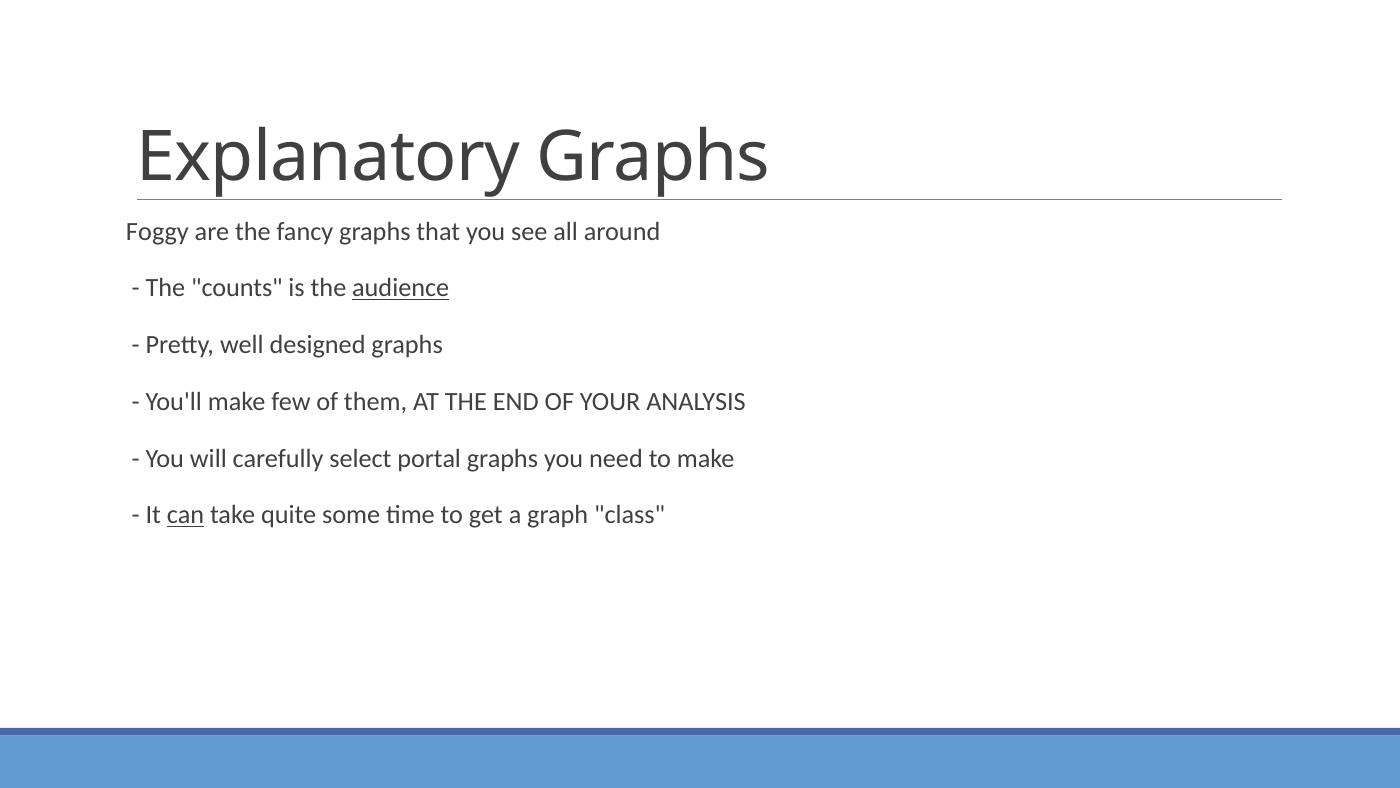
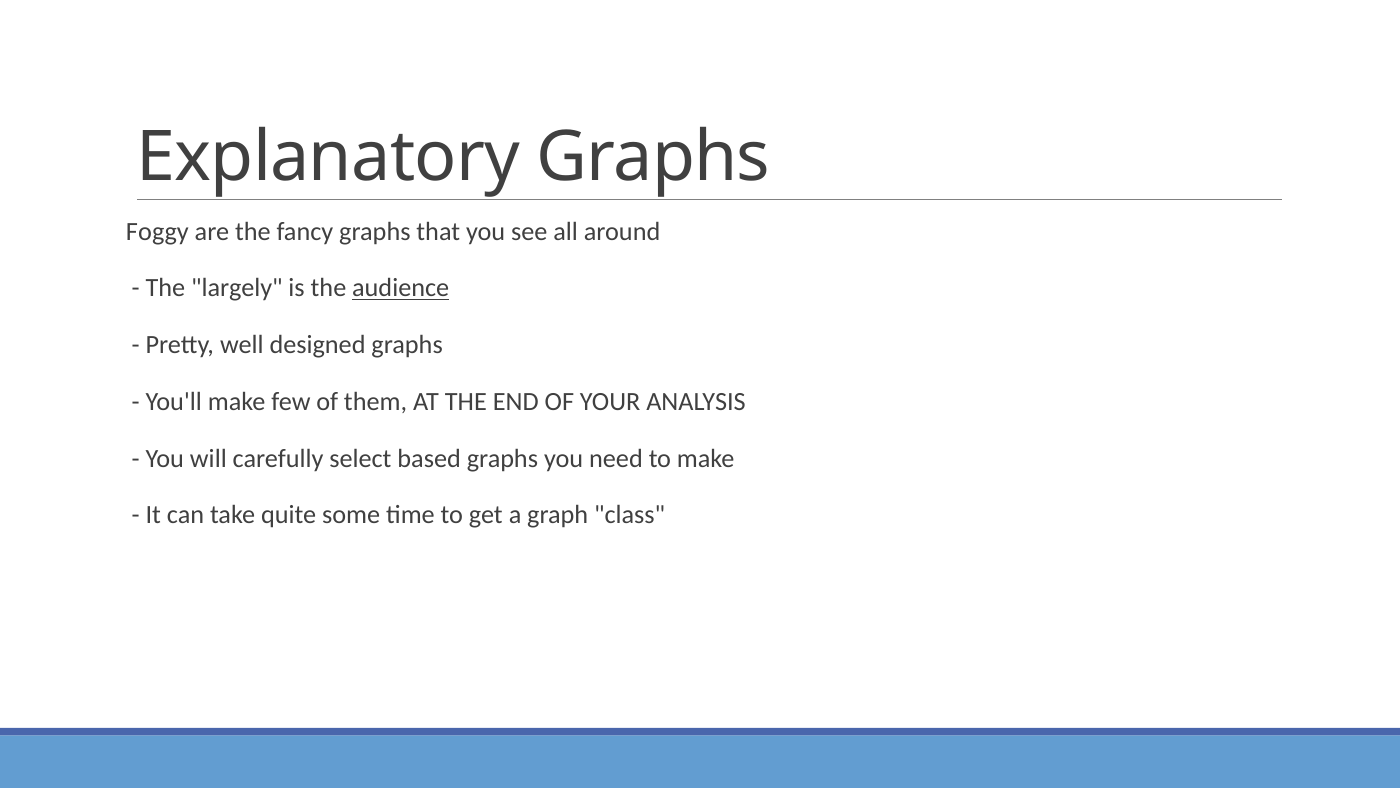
counts: counts -> largely (237, 288)
portal: portal -> based (429, 458)
can underline: present -> none (186, 515)
